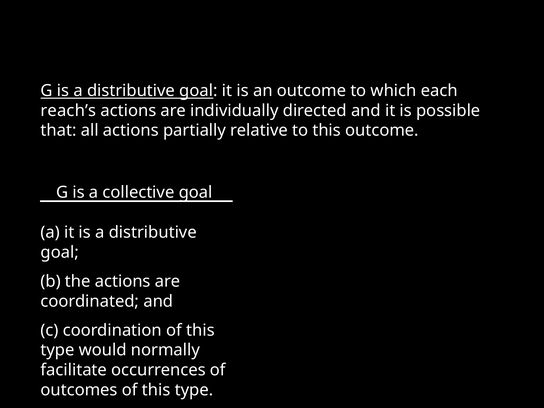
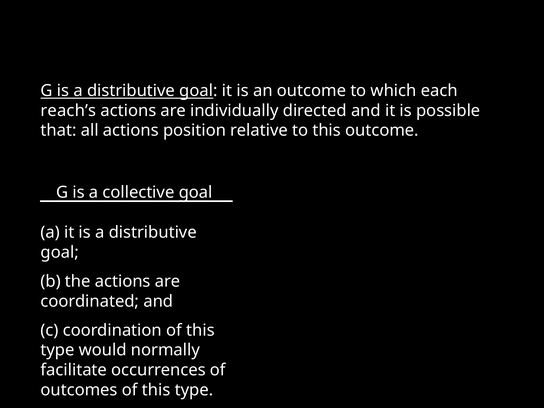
partially: partially -> position (195, 130)
